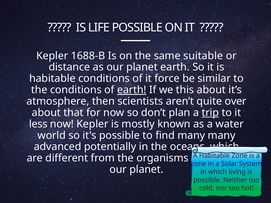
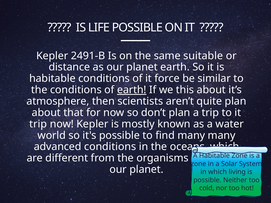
1688-B: 1688-B -> 2491-B (88, 56)
quite over: over -> plan (236, 101)
trip underline: present -> none (210, 113)
less: less -> trip (38, 124)
advanced potentially: potentially -> conditions (110, 147)
